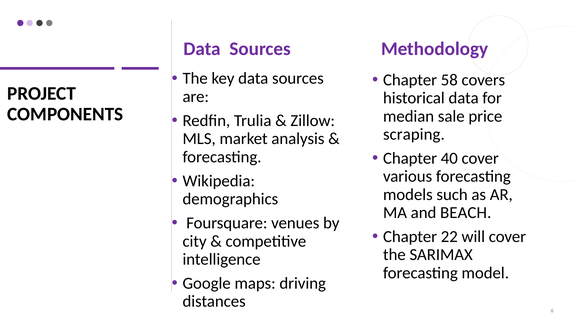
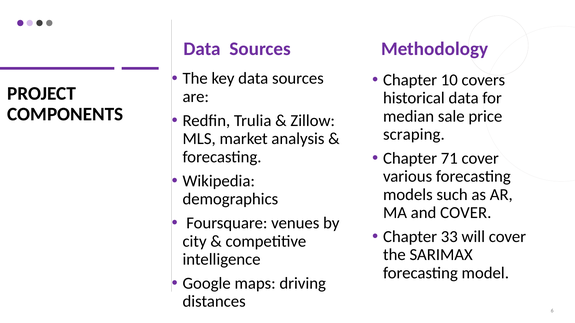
58: 58 -> 10 (449, 80)
40: 40 -> 71 (449, 159)
and BEACH: BEACH -> COVER (466, 213)
22: 22 -> 33 (449, 237)
